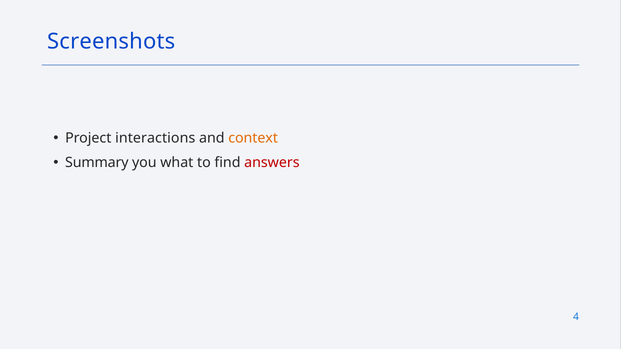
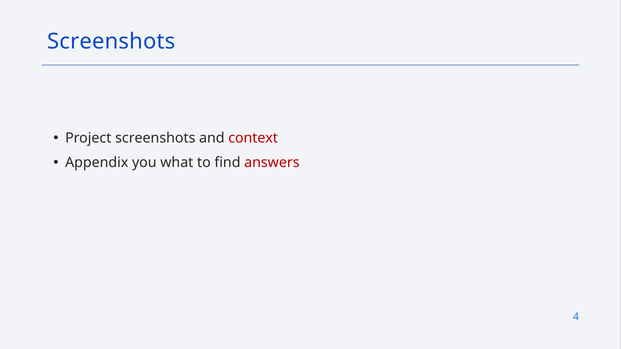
Project interactions: interactions -> screenshots (155, 138)
context colour: orange -> red (253, 138)
Summary: Summary -> Appendix (97, 163)
